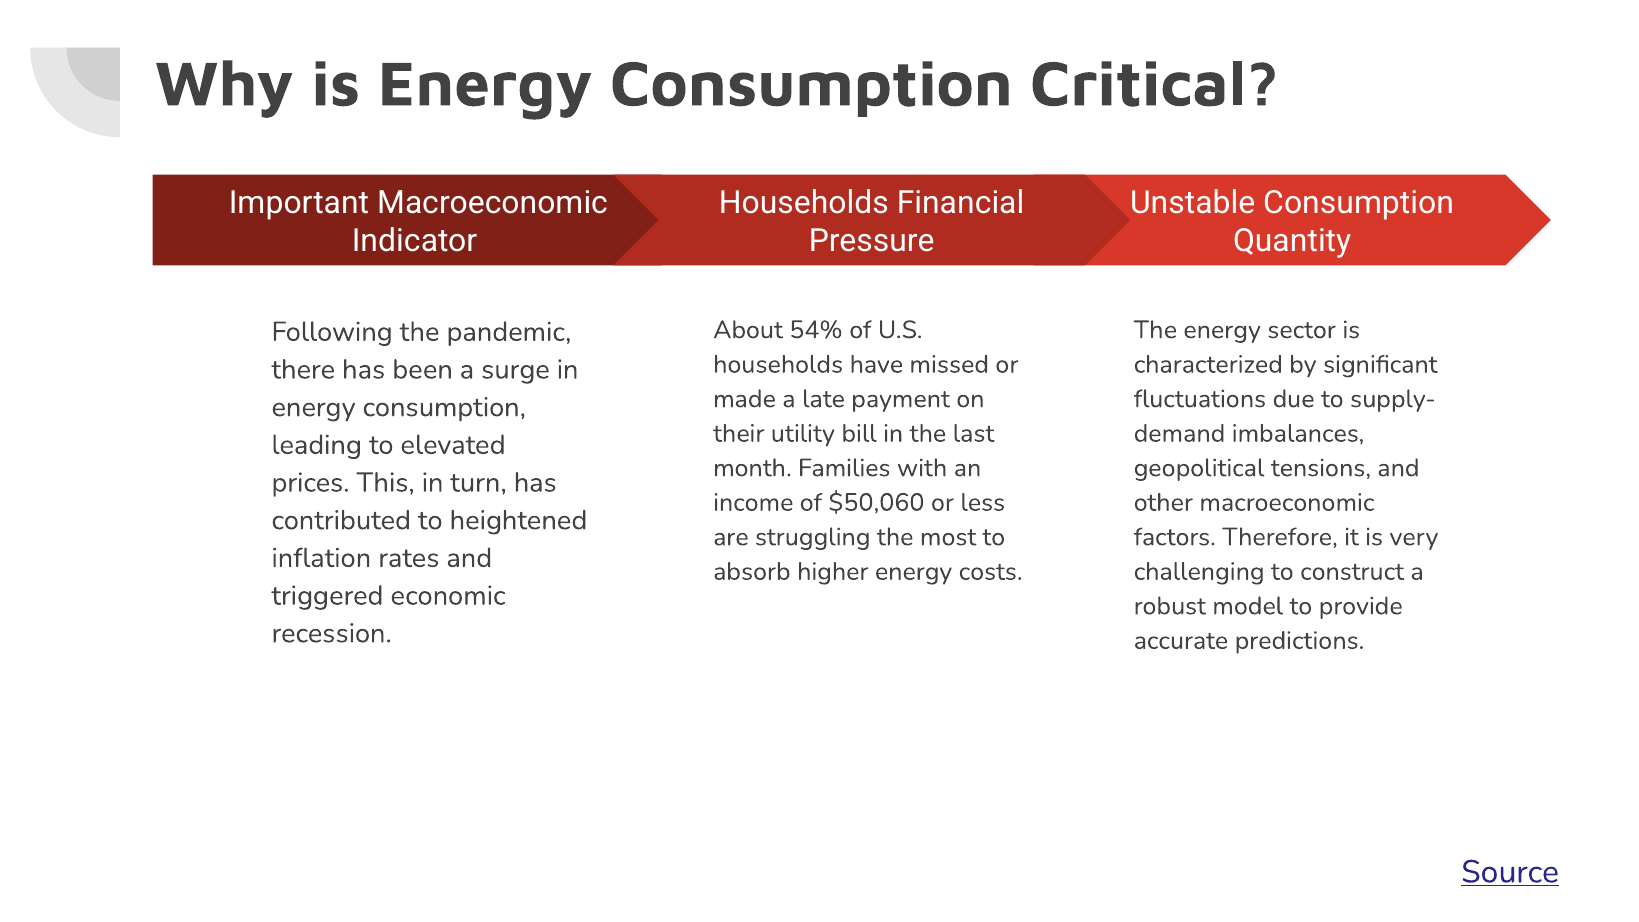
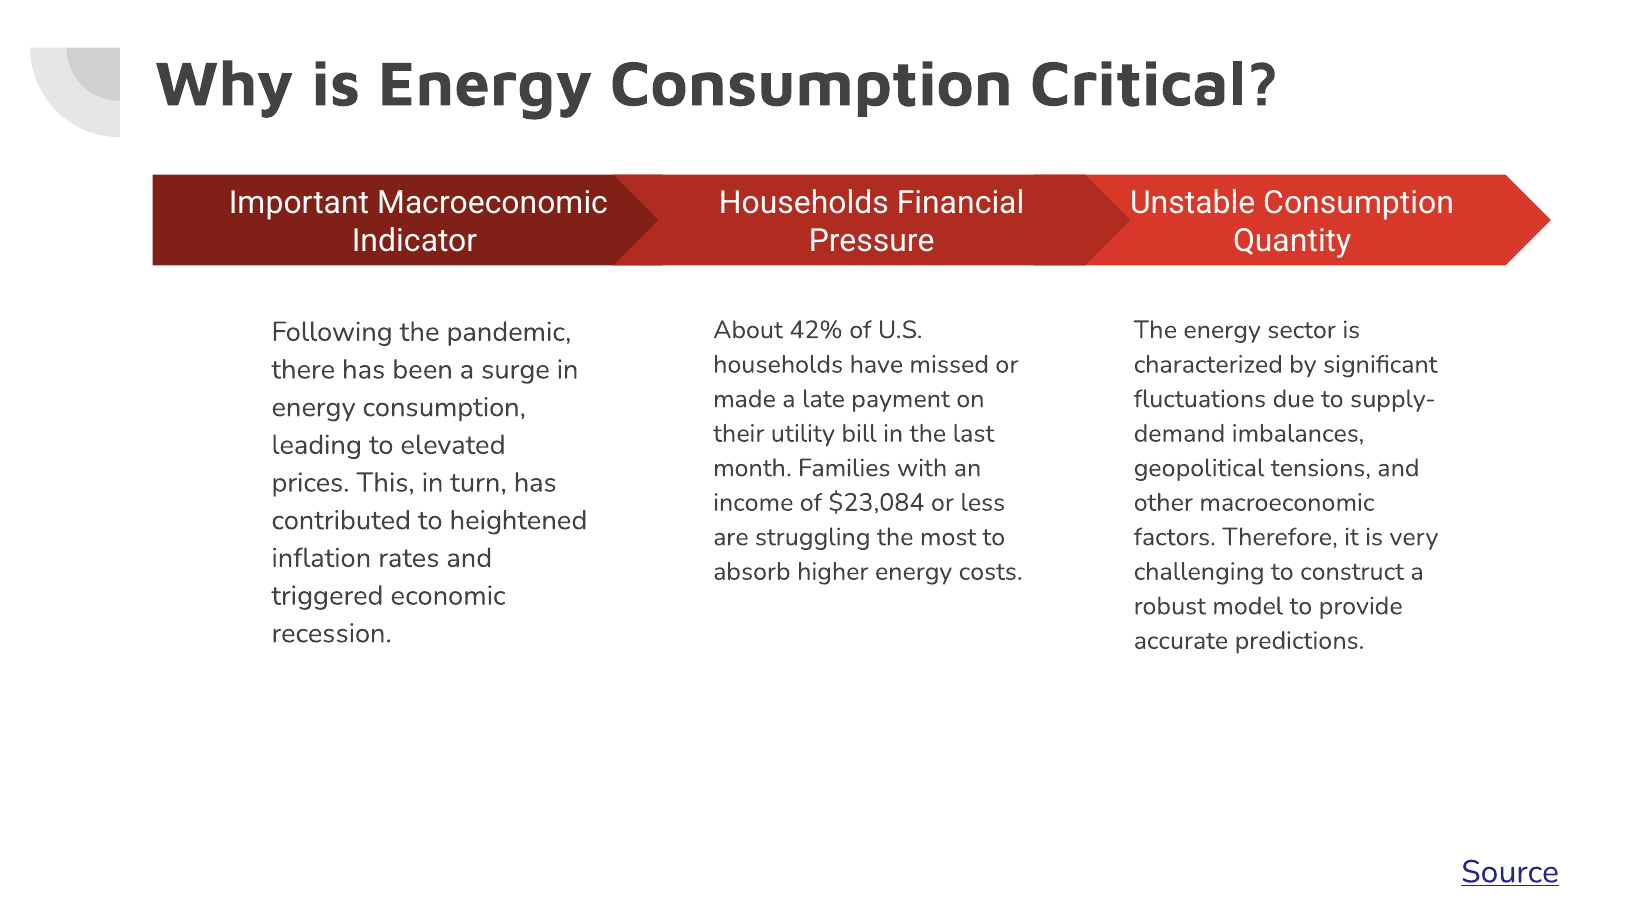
54%: 54% -> 42% (816, 330)
$50,060: $50,060 -> $23,084 (876, 502)
